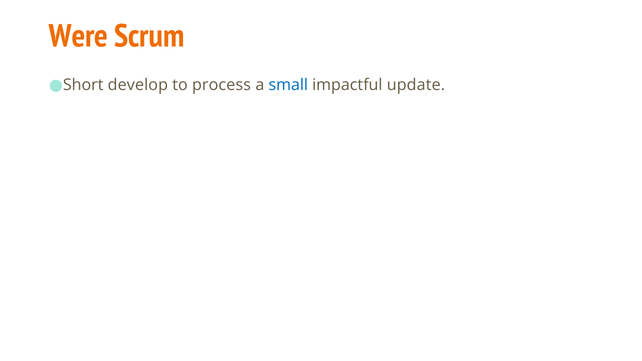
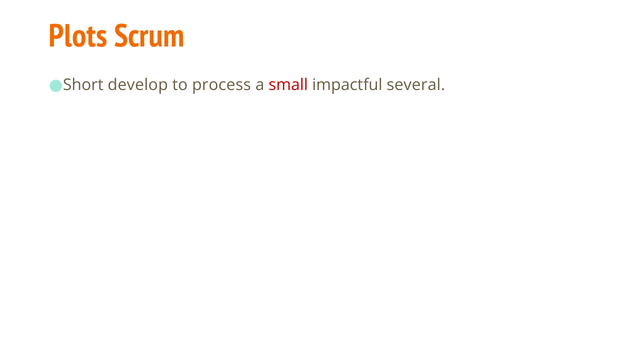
Were: Were -> Plots (78, 36)
small colour: blue -> red (288, 85)
update: update -> several (416, 85)
